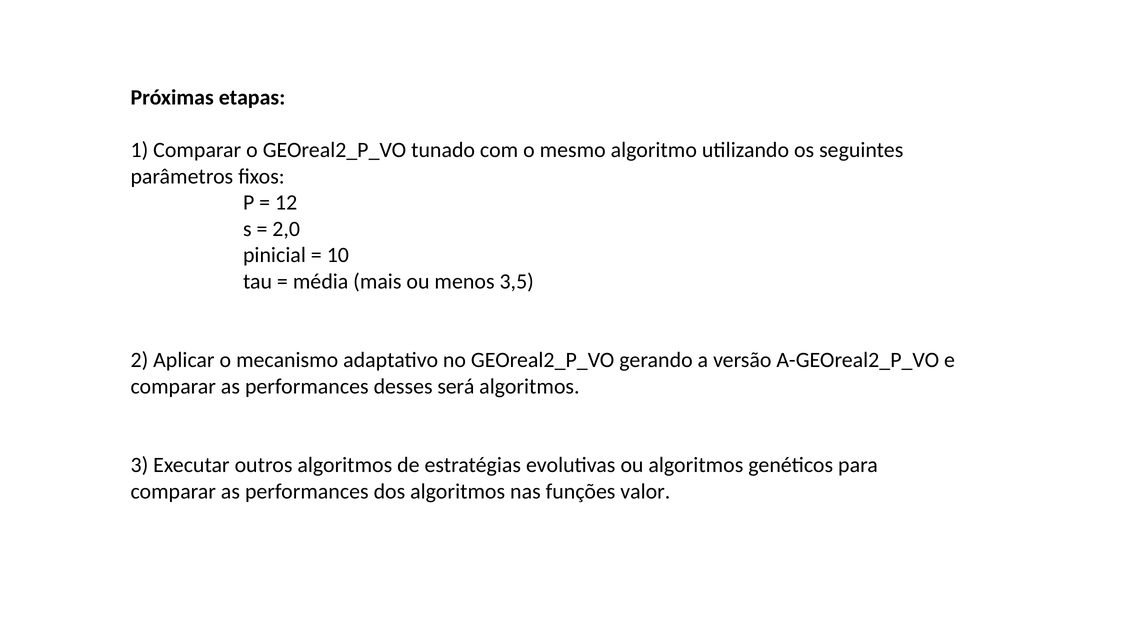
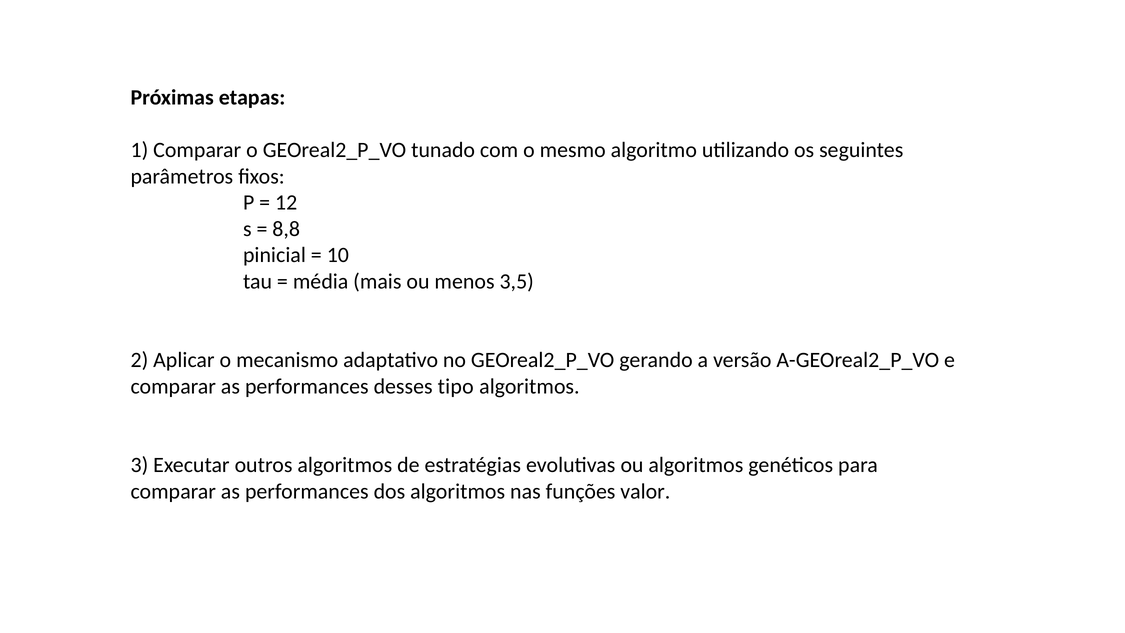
2,0: 2,0 -> 8,8 (286, 229)
será: será -> tipo (456, 387)
